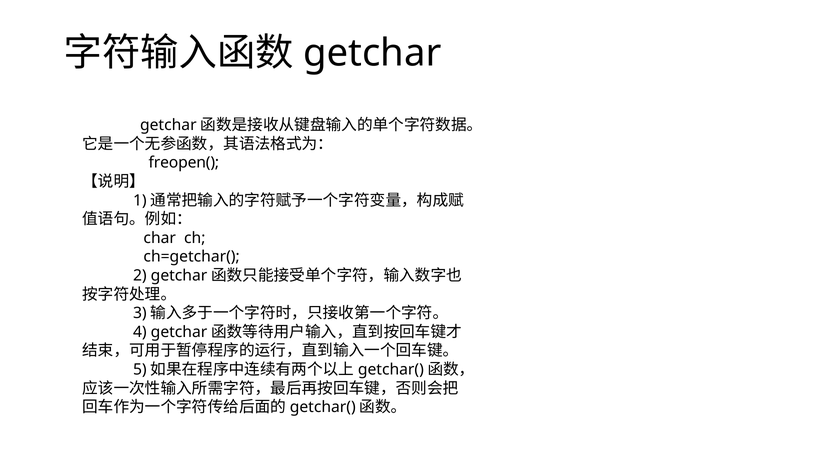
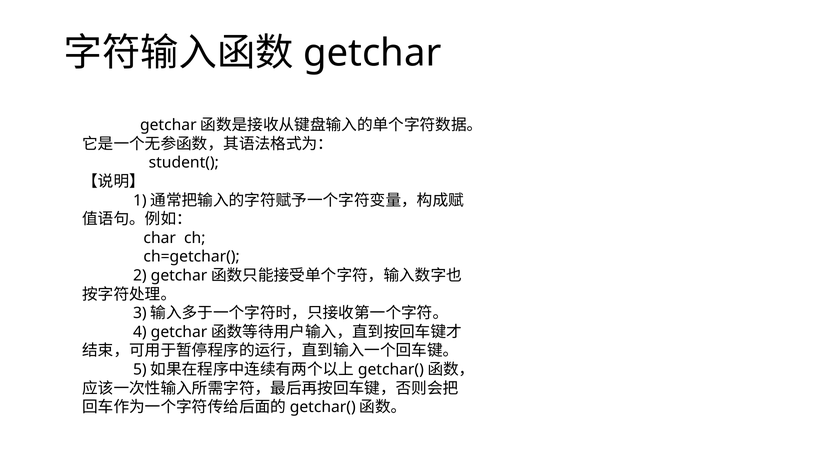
freopen(: freopen( -> student( (184, 163)
